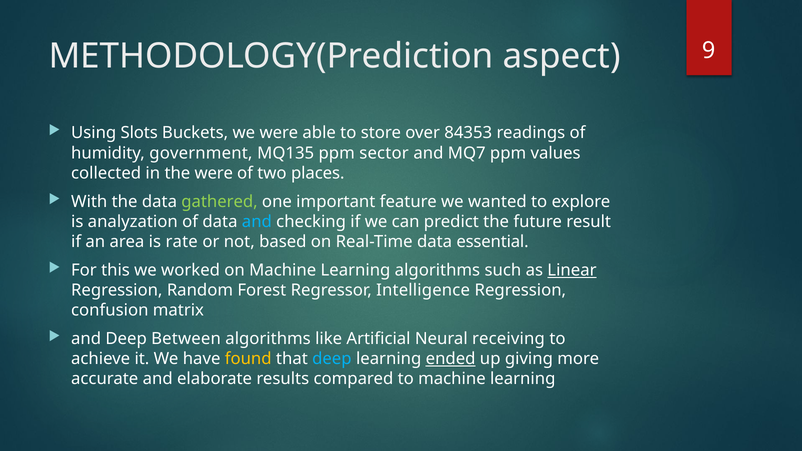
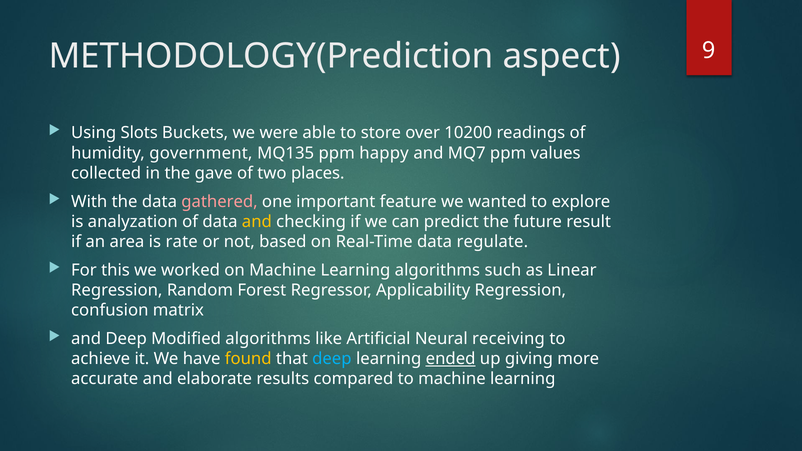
84353: 84353 -> 10200 (468, 133)
sector: sector -> happy (384, 153)
the were: were -> gave (214, 173)
gathered colour: light green -> pink (220, 202)
and colour: light blue -> yellow (257, 222)
essential: essential -> regulate (492, 242)
Linear underline: present -> none (572, 270)
Intelligence: Intelligence -> Applicability (423, 290)
Between: Between -> Modified (186, 339)
